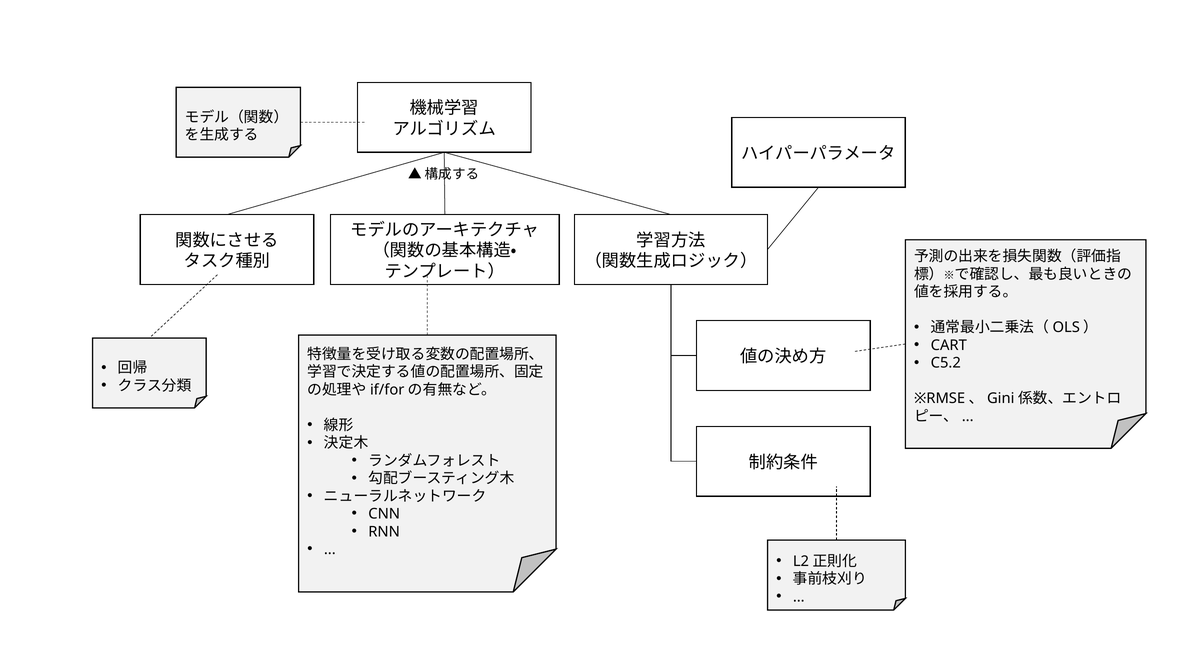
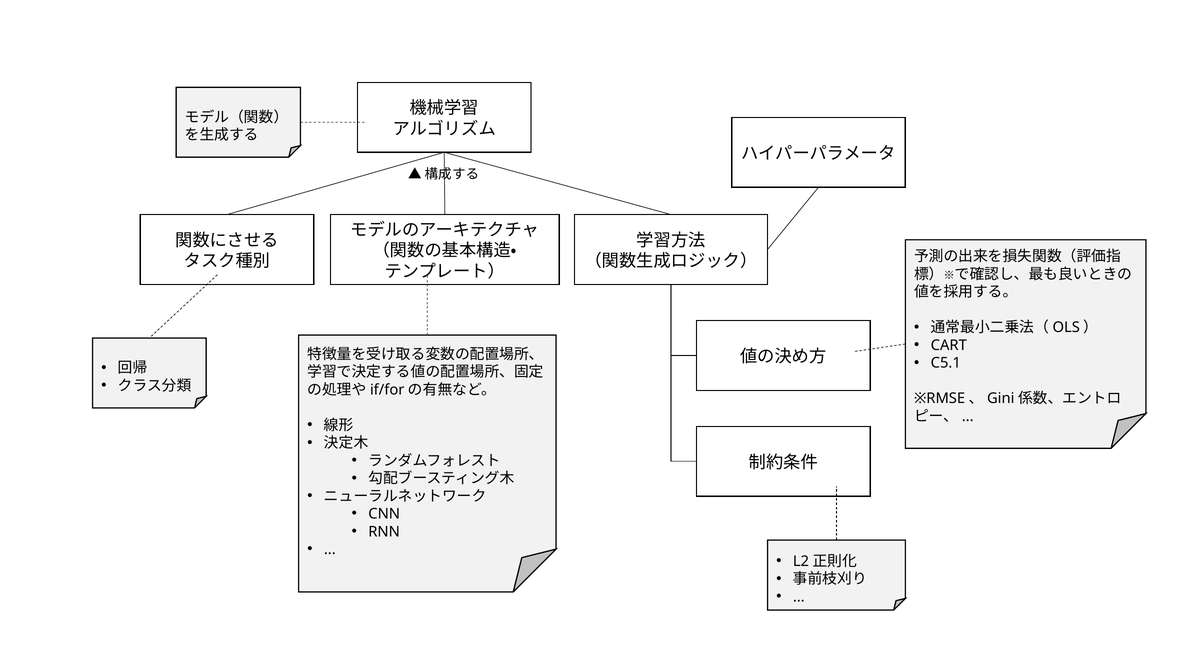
C5.2: C5.2 -> C5.1 (946, 363)
